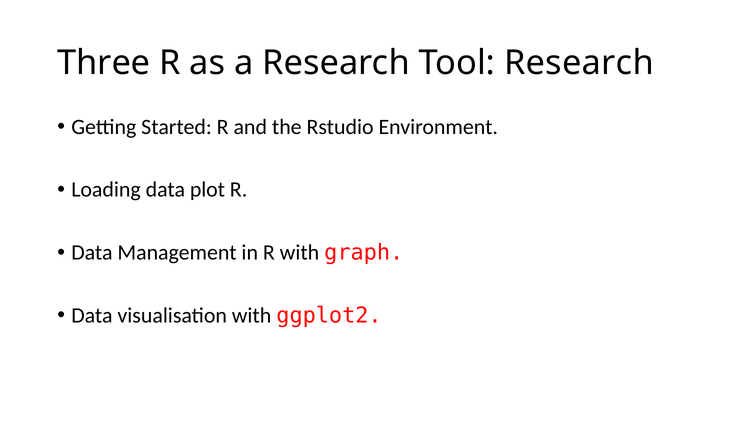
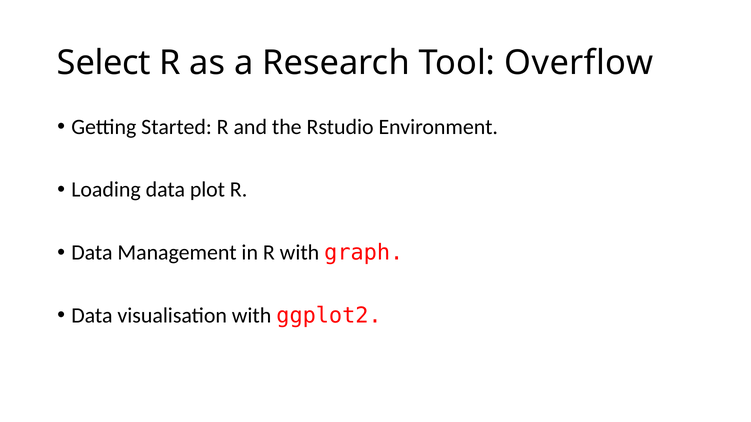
Three: Three -> Select (104, 63)
Tool Research: Research -> Overflow (579, 63)
